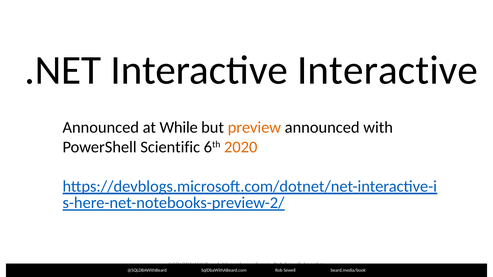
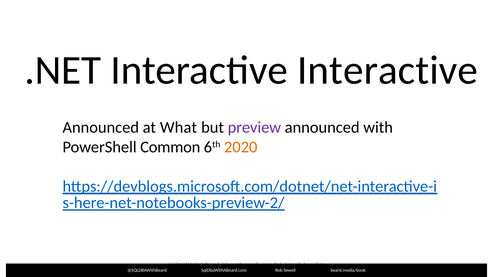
While: While -> What (179, 128)
preview colour: orange -> purple (254, 128)
Scientific: Scientific -> Common (170, 147)
